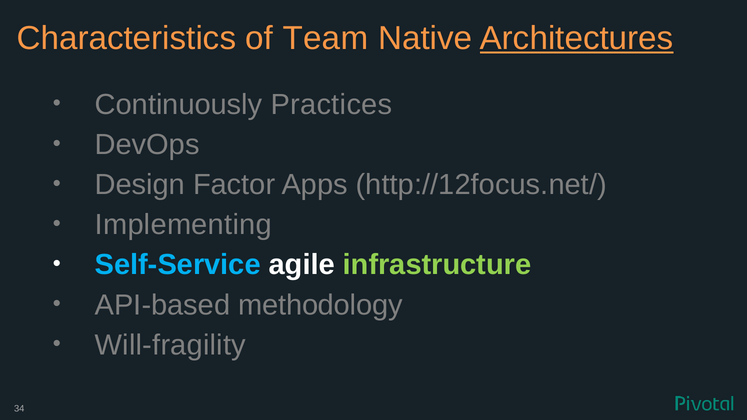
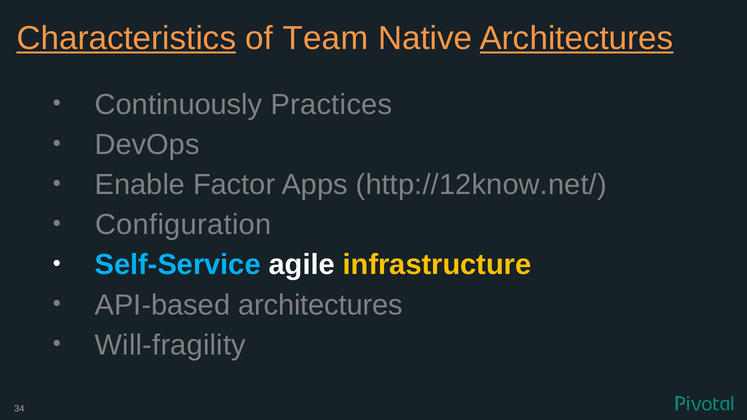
Characteristics underline: none -> present (126, 38)
Design: Design -> Enable (140, 185)
http://12focus.net/: http://12focus.net/ -> http://12know.net/ (481, 185)
Implementing: Implementing -> Configuration (183, 225)
infrastructure colour: light green -> yellow (437, 265)
API-based methodology: methodology -> architectures (320, 305)
